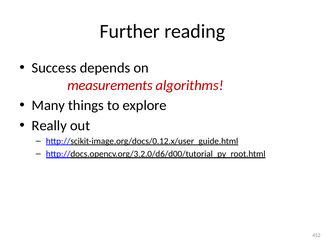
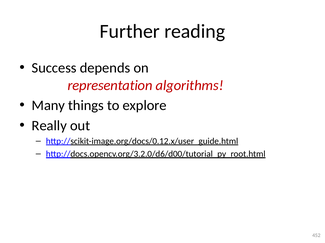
measurements: measurements -> representation (110, 86)
